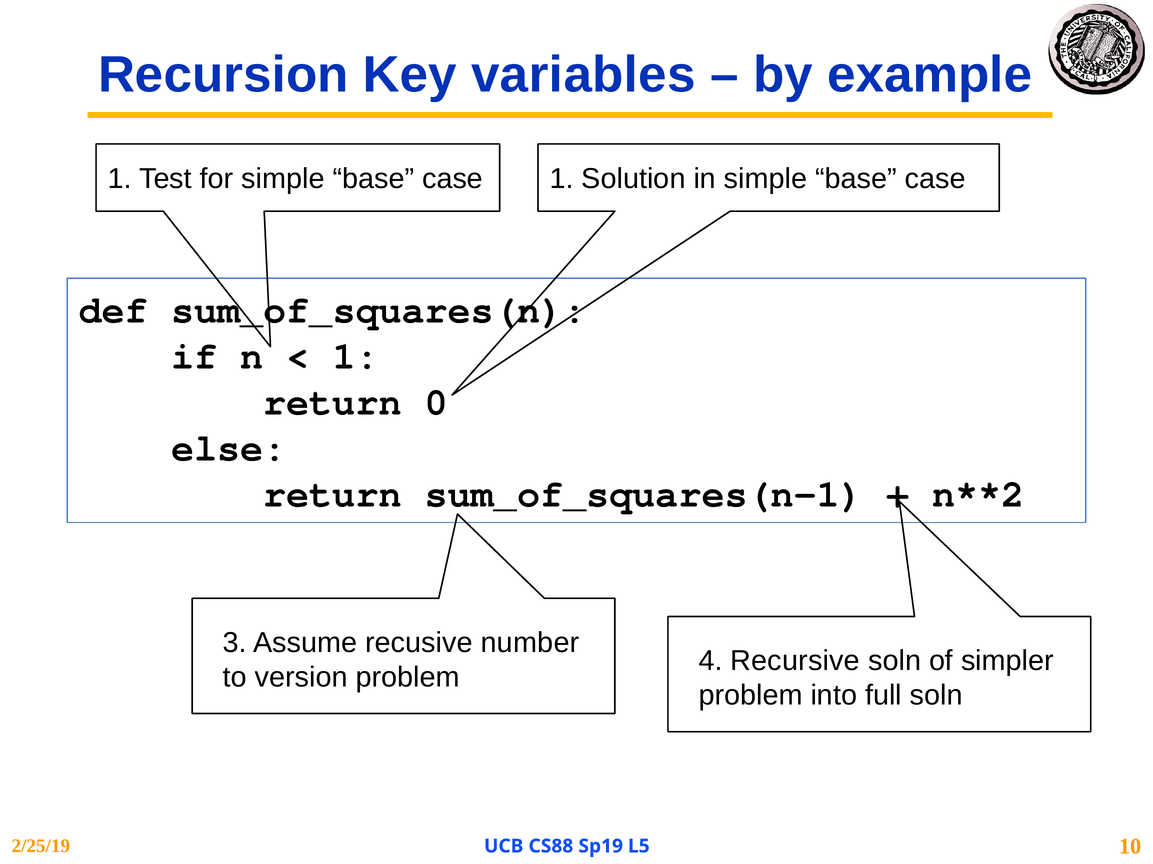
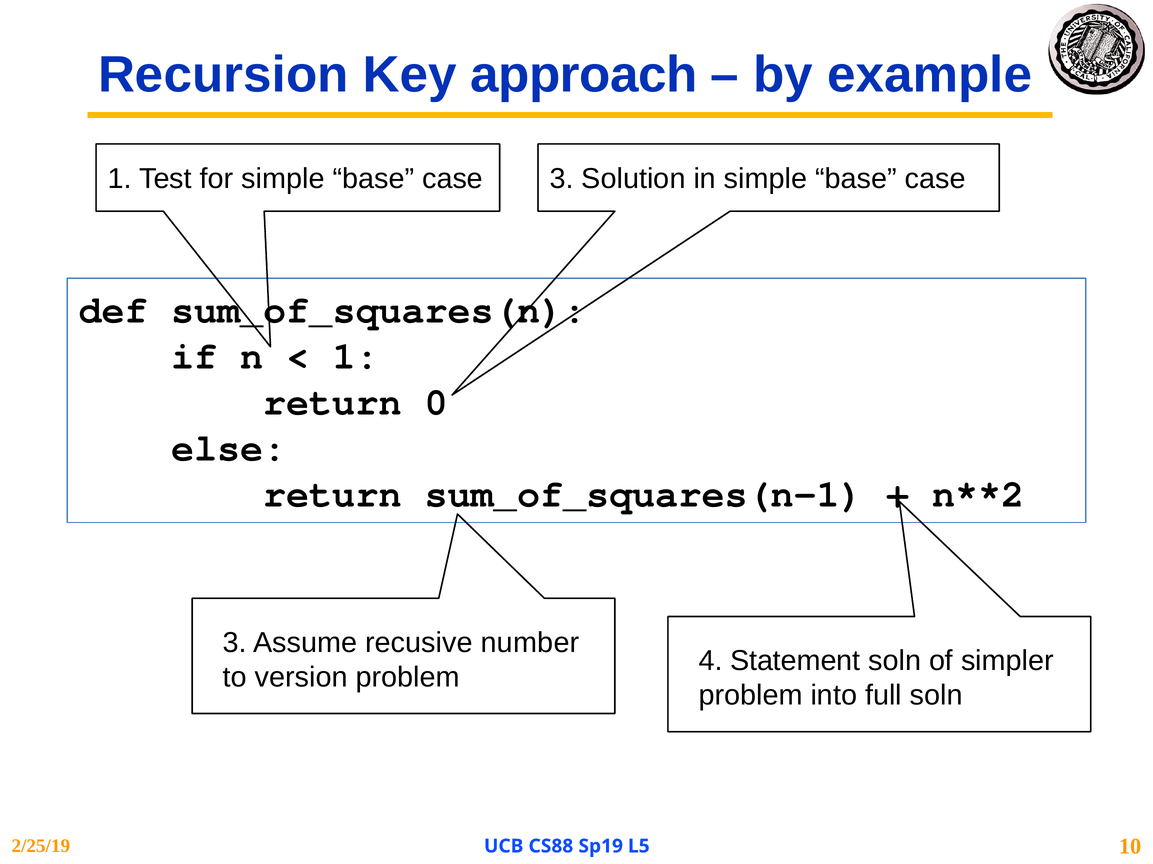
variables: variables -> approach (584, 75)
1: 1 -> 3 (562, 179)
Recursive: Recursive -> Statement (795, 661)
